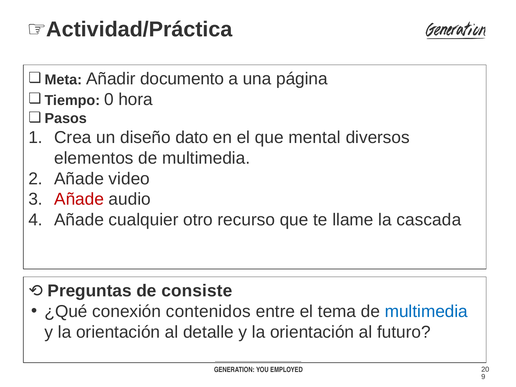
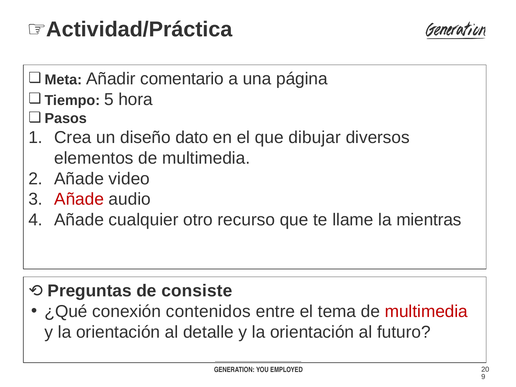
documento: documento -> comentario (182, 79)
0: 0 -> 5 (109, 100)
mental: mental -> dibujar (315, 137)
cascada: cascada -> mientras (429, 220)
multimedia colour: blue -> red (426, 312)
